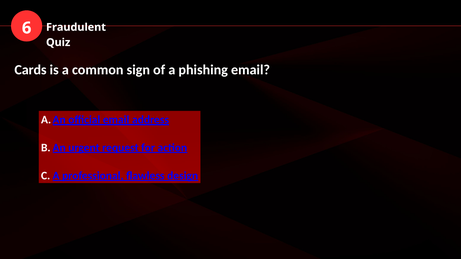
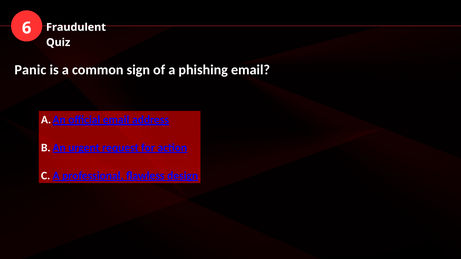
Cards: Cards -> Panic (30, 70)
